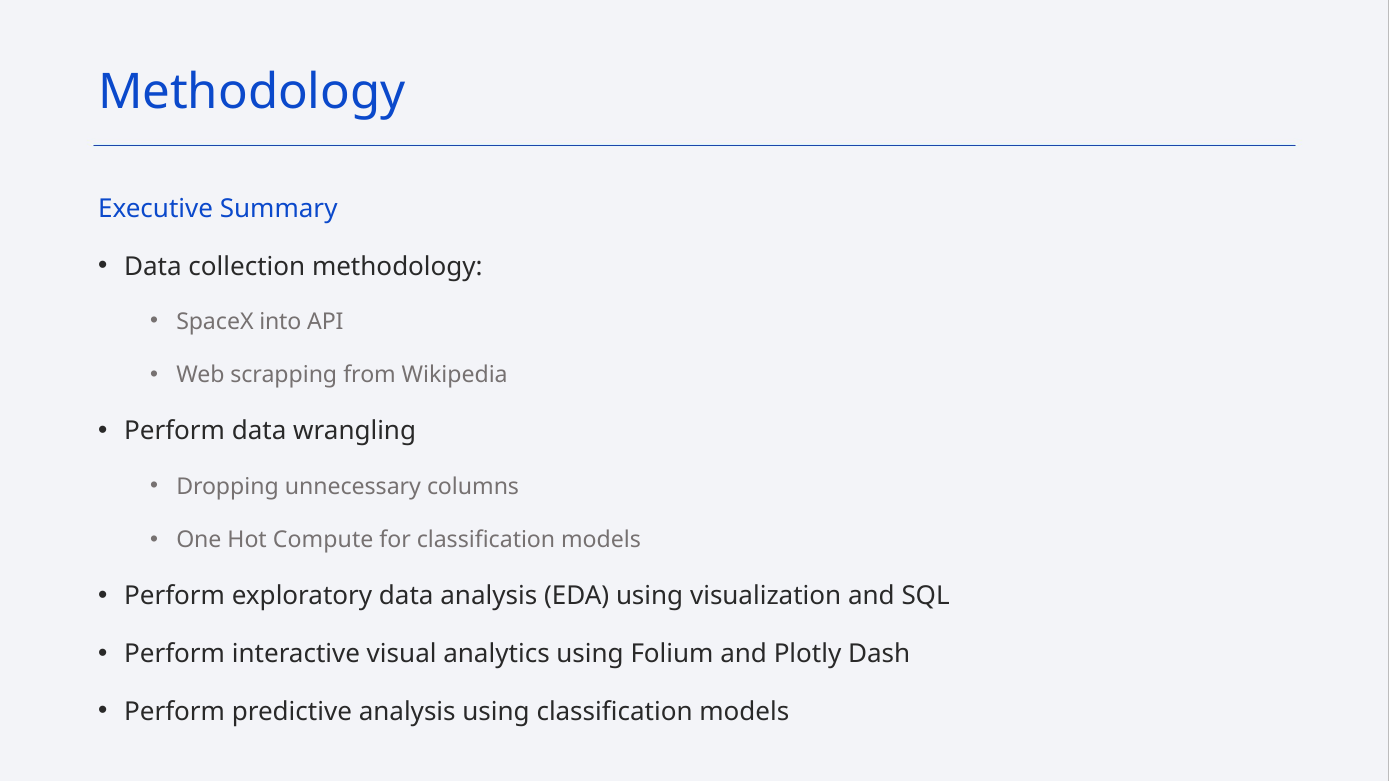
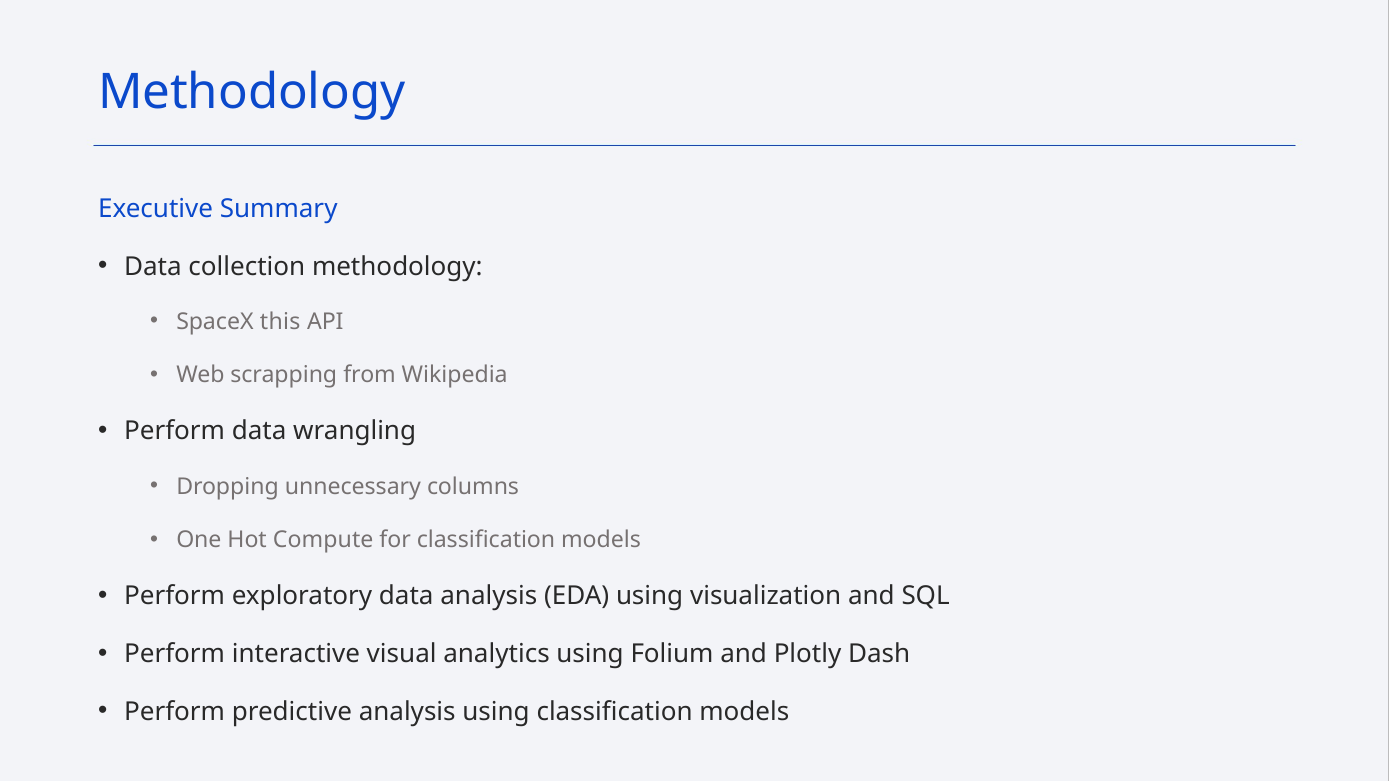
into: into -> this (280, 322)
